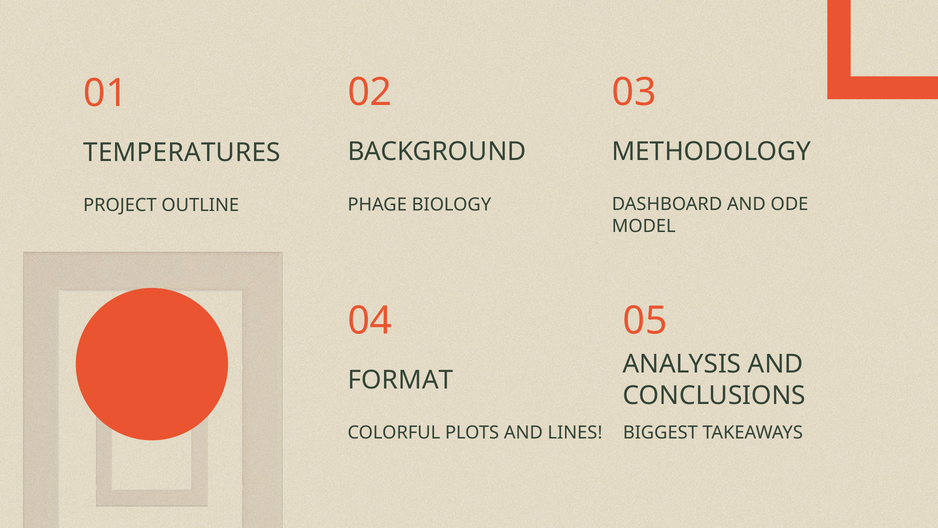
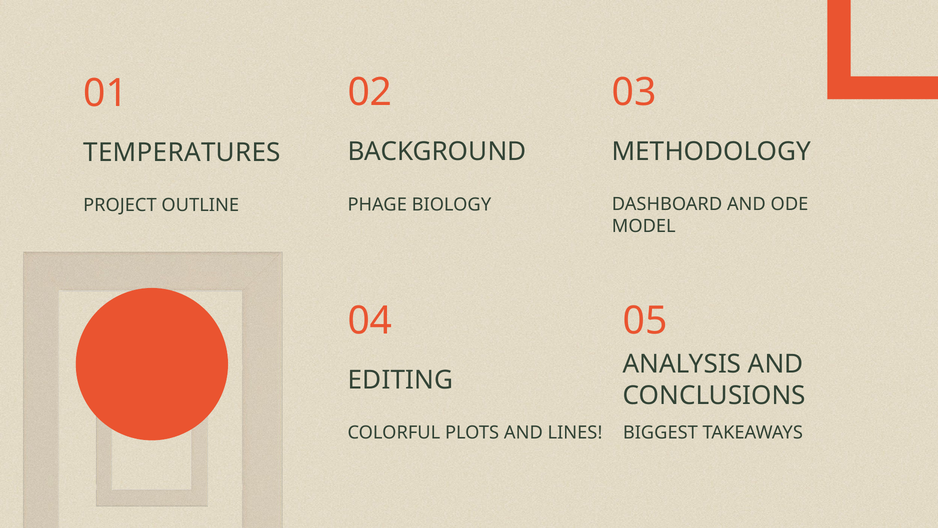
FORMAT: FORMAT -> EDITING (400, 380)
